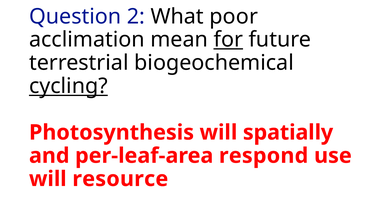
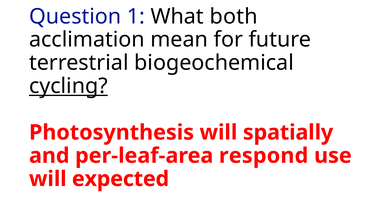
2: 2 -> 1 (136, 16)
poor: poor -> both (234, 16)
for underline: present -> none (228, 40)
resource: resource -> expected (121, 179)
